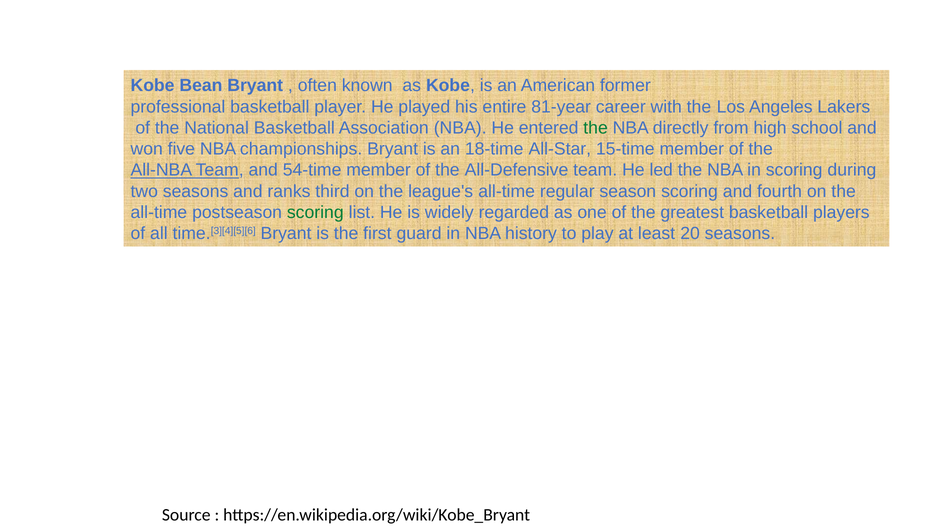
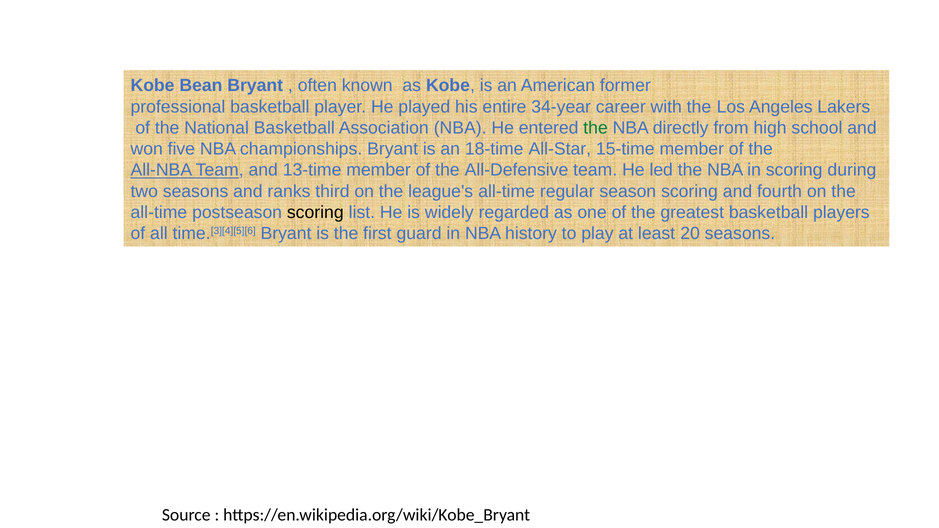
81-year: 81-year -> 34-year (561, 107)
54-time: 54-time -> 13-time (312, 170)
scoring colour: green -> black (315, 212)
